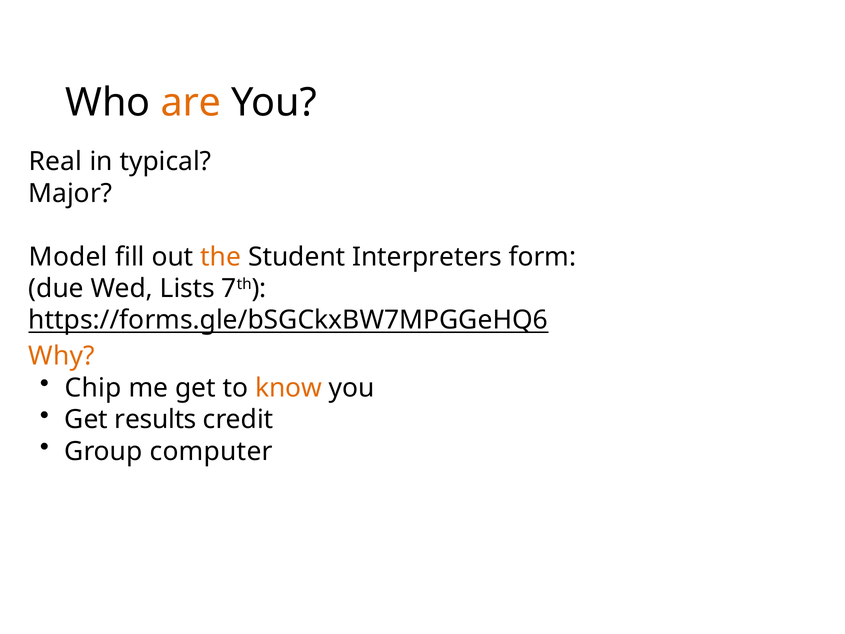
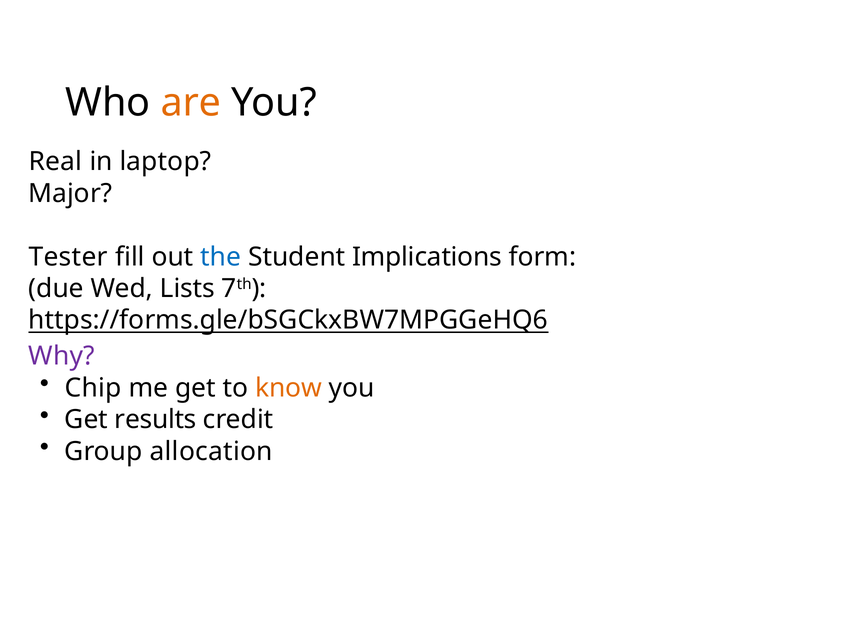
typical: typical -> laptop (165, 162)
Model: Model -> Tester (68, 257)
the colour: orange -> blue (221, 257)
Interpreters: Interpreters -> Implications (427, 257)
Why colour: orange -> purple (62, 356)
computer: computer -> allocation (211, 451)
